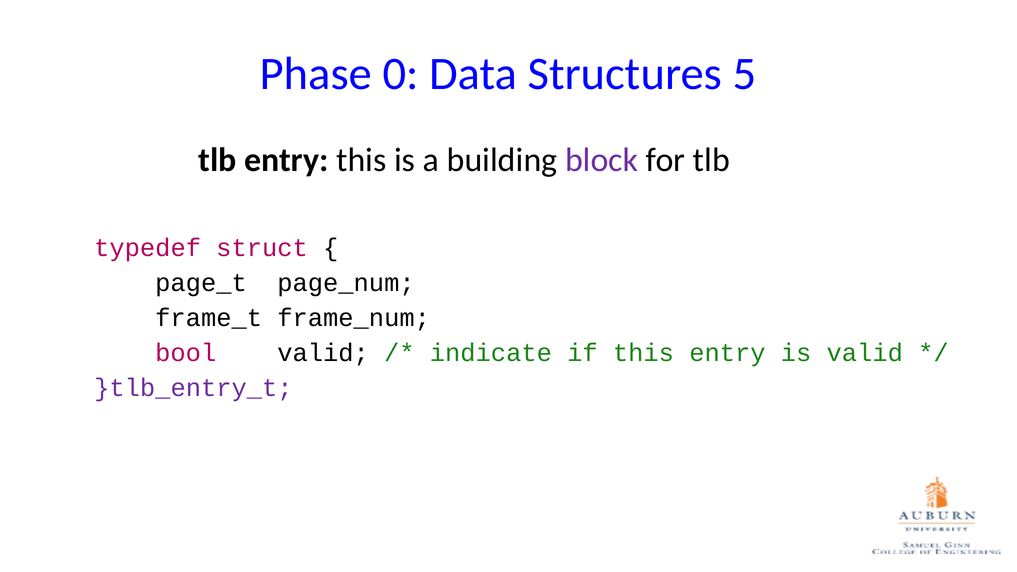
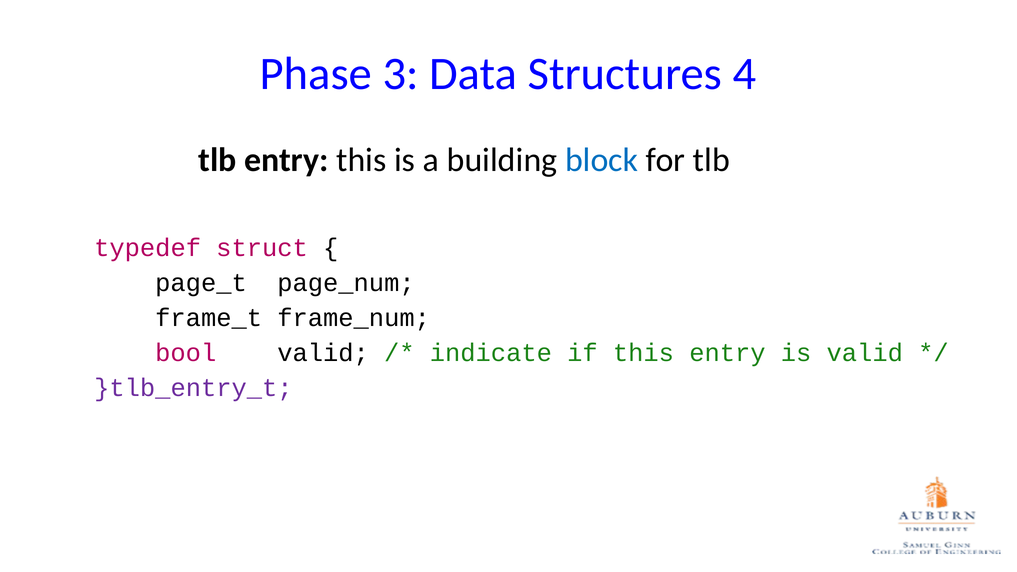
0: 0 -> 3 (401, 74)
5: 5 -> 4 (744, 74)
block colour: purple -> blue (602, 160)
